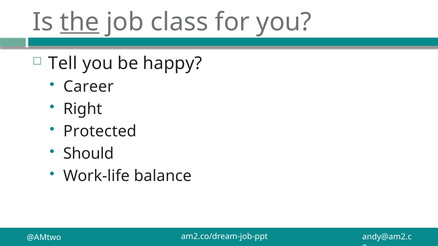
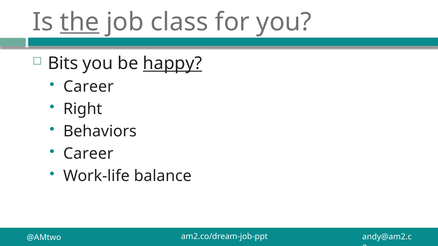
Tell: Tell -> Bits (63, 64)
happy underline: none -> present (172, 64)
Protected: Protected -> Behaviors (100, 131)
Should: Should -> Career (88, 154)
